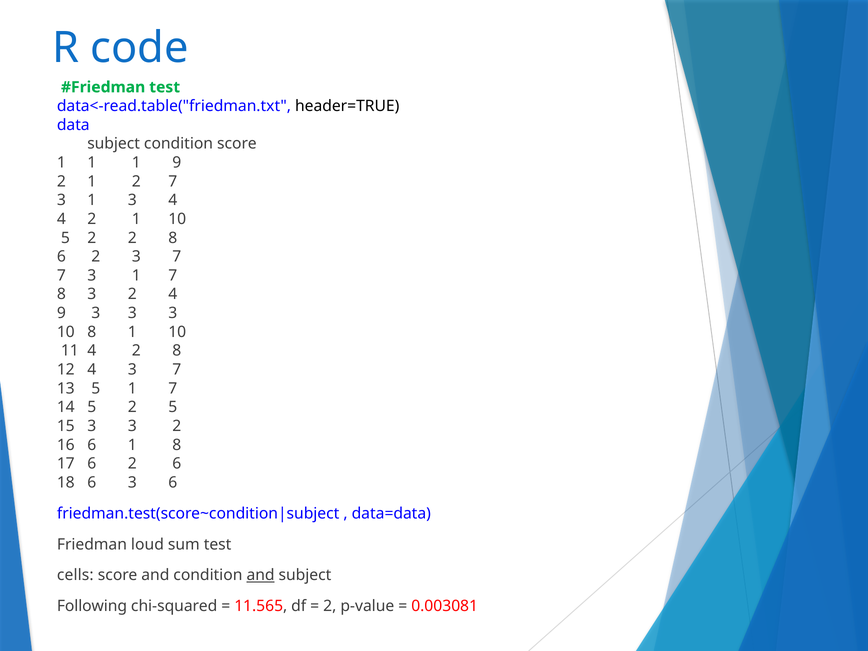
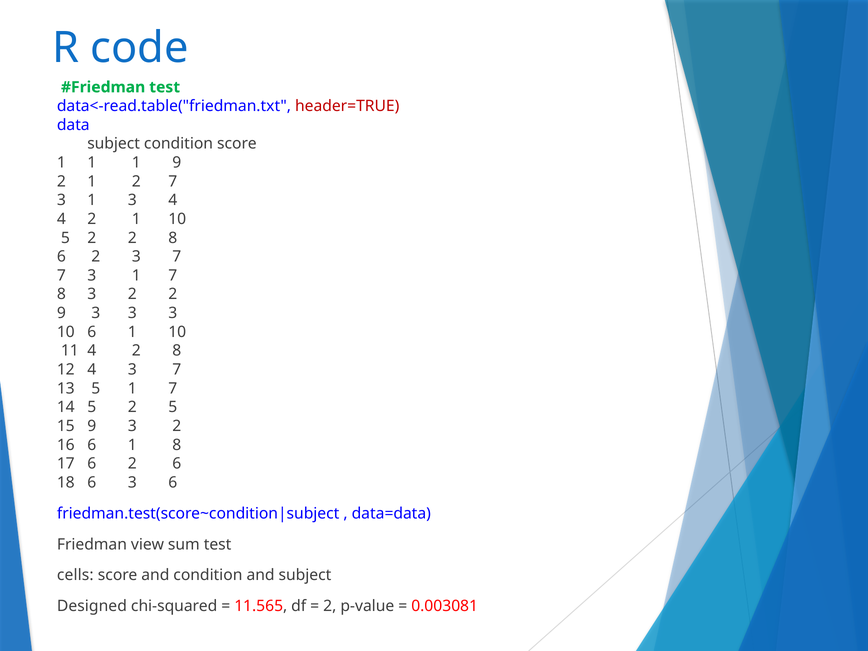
header=TRUE colour: black -> red (347, 106)
3 2 4: 4 -> 2 (173, 294)
10 8: 8 -> 6 (92, 332)
15 3: 3 -> 9 (92, 426)
loud: loud -> view (147, 544)
and underline: present -> none (261, 575)
Following: Following -> Designed (92, 606)
